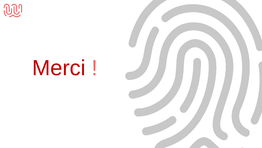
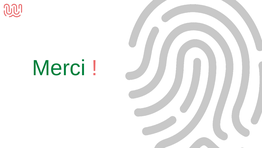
Merci colour: red -> green (59, 68)
